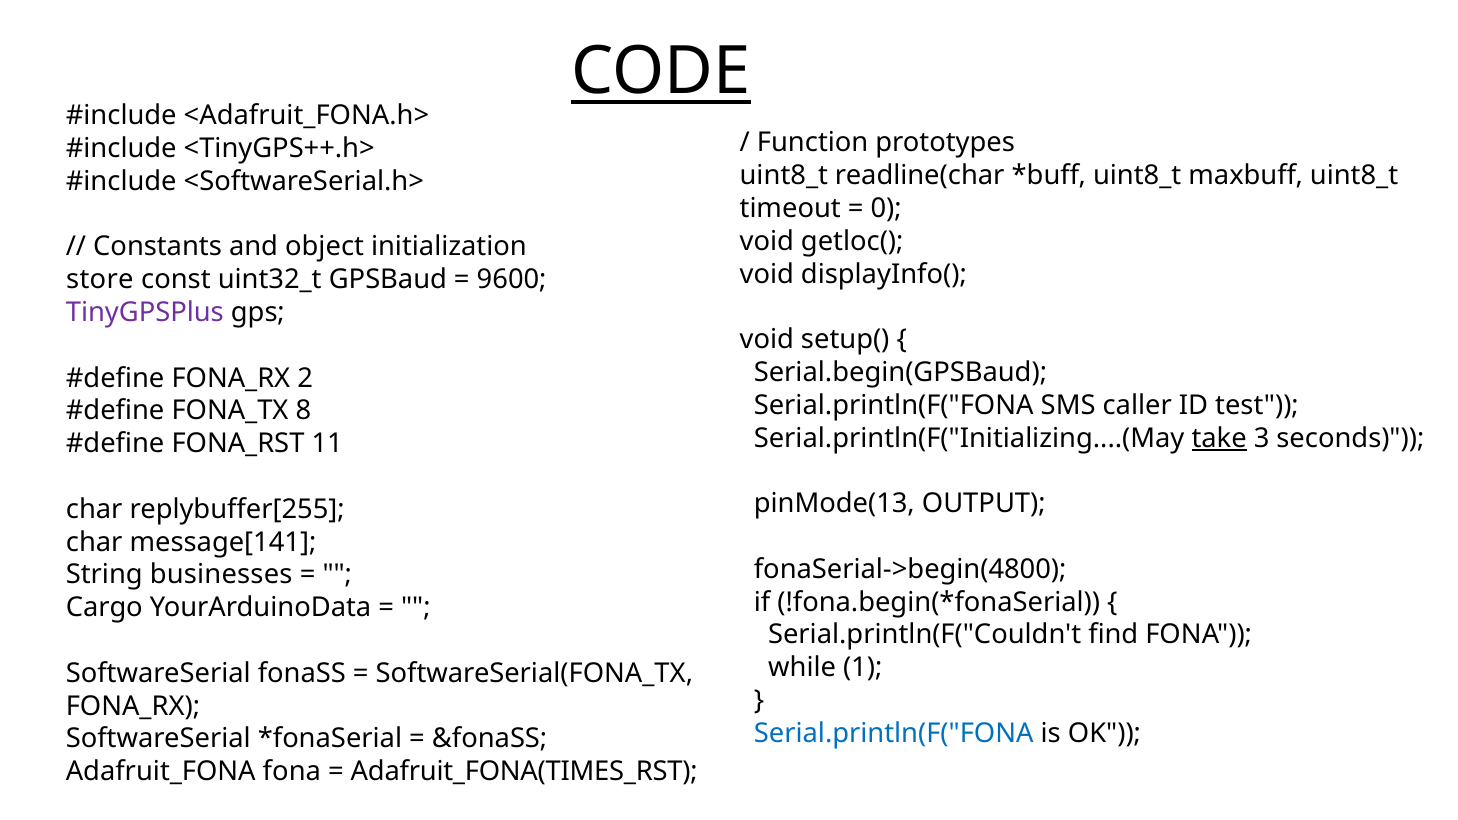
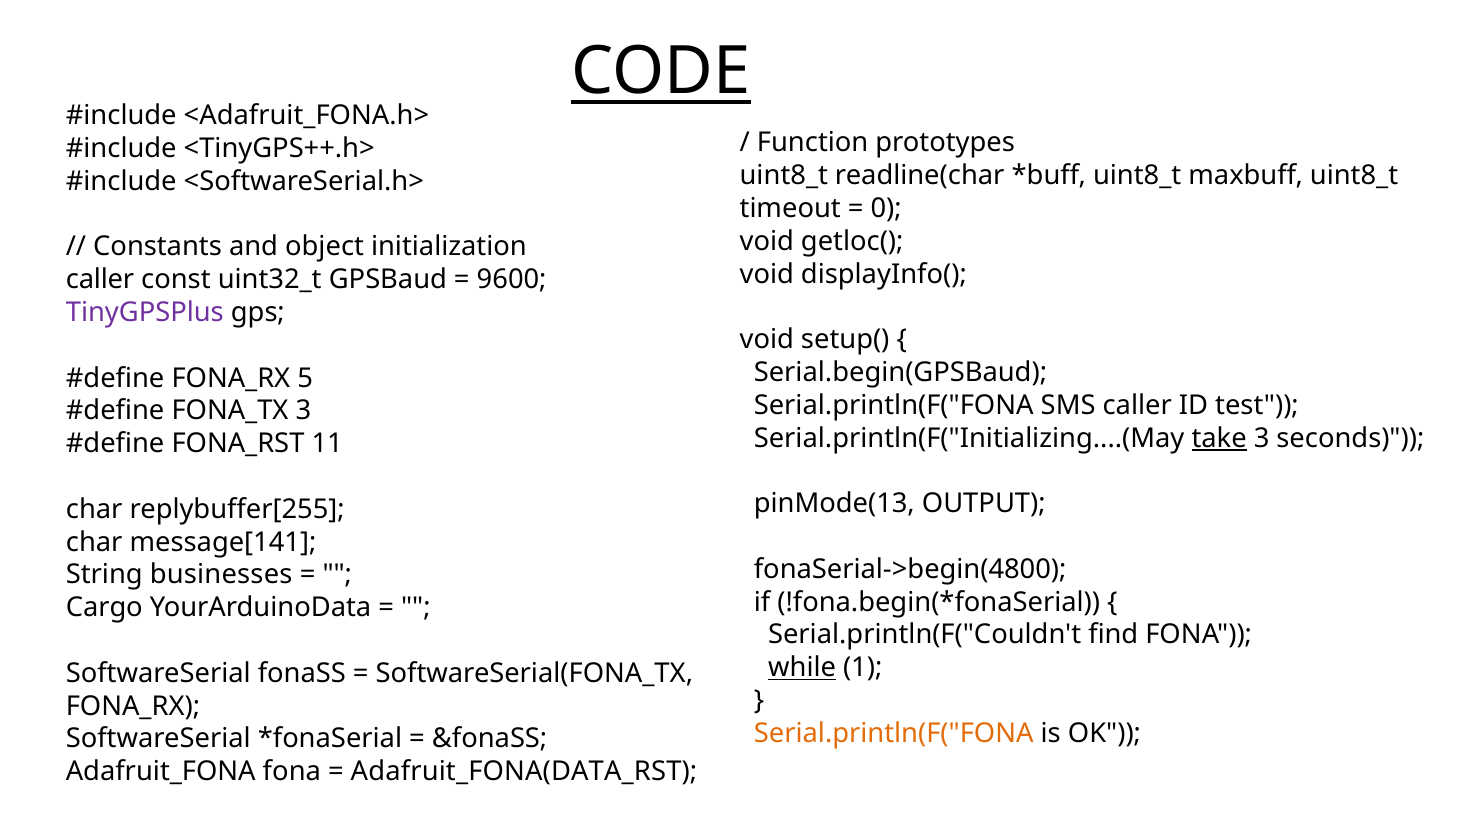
store: store -> caller (100, 280)
2: 2 -> 5 (305, 378)
FONA_TX 8: 8 -> 3 (303, 411)
while underline: none -> present (802, 668)
Serial.println(F("FONA colour: blue -> orange (894, 733)
Adafruit_FONA(TIMES_RST: Adafruit_FONA(TIMES_RST -> Adafruit_FONA(DATA_RST (524, 772)
